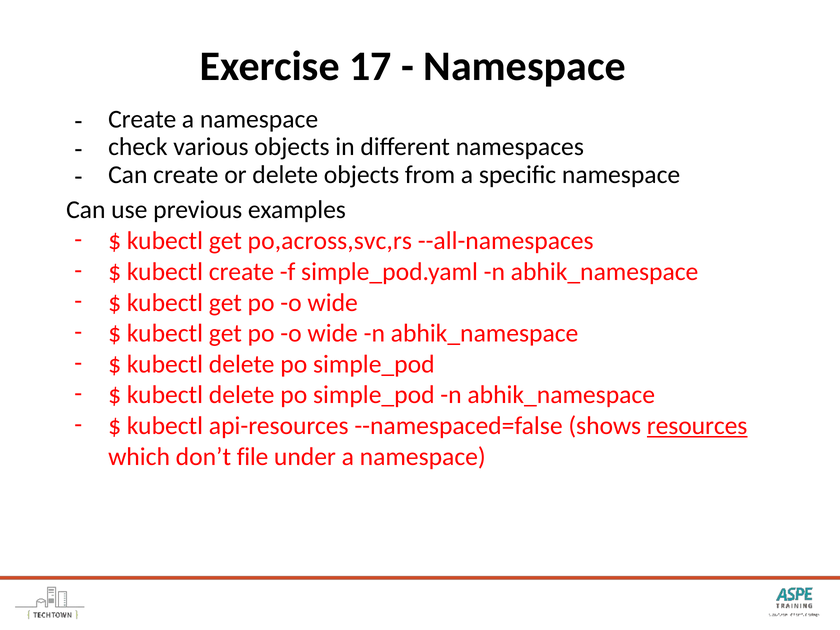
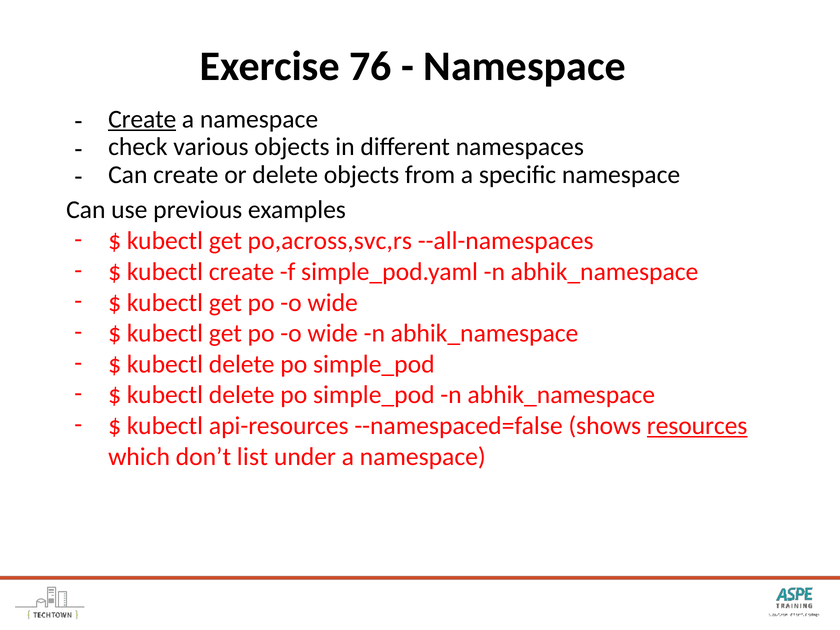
17: 17 -> 76 (370, 66)
Create underline: none -> present (142, 119)
file: file -> list (252, 457)
